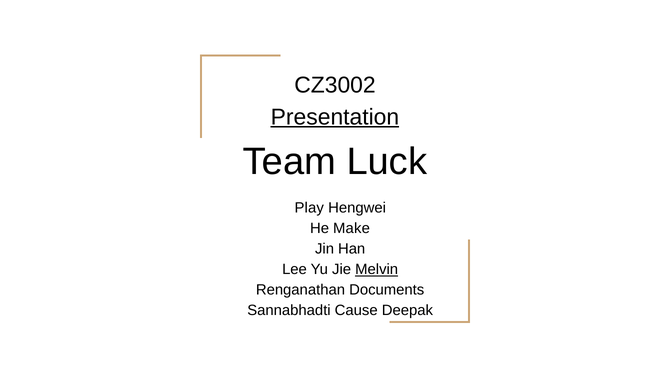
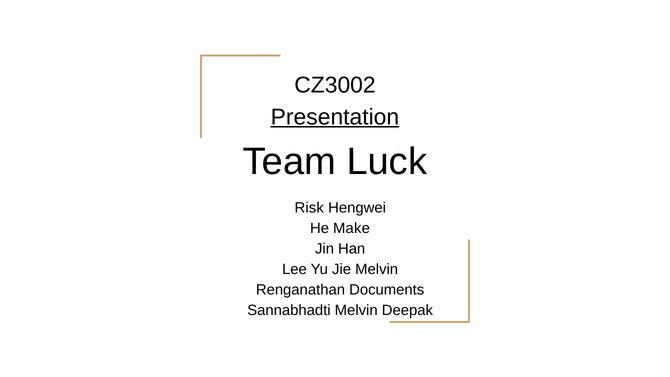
Play: Play -> Risk (309, 208)
Melvin underline: present -> none (377, 269)
Sannabhadti Cause: Cause -> Melvin (356, 310)
